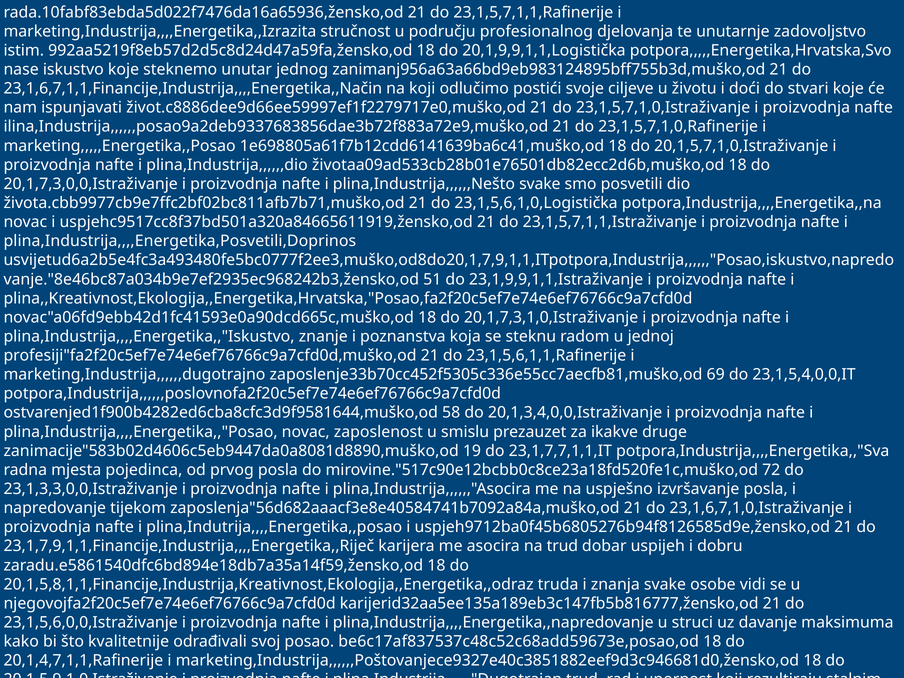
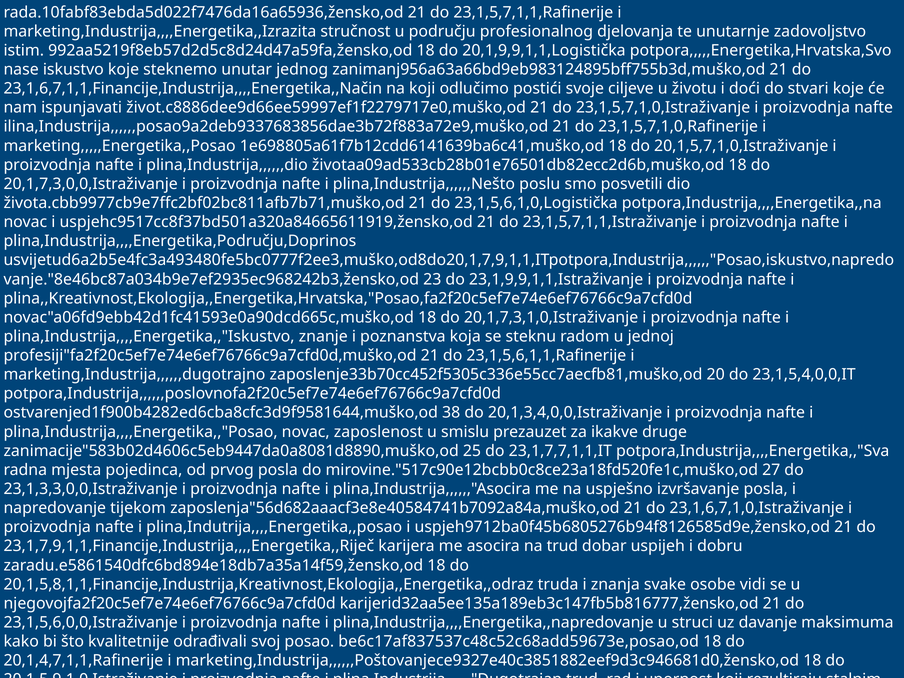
plina,Industrija,,,,,,Nešto svake: svake -> poslu (540, 184)
plina,Industrija,,,,Energetika,Posvetili,Doprinos: plina,Industrija,,,,Energetika,Posvetili,Doprinos -> plina,Industrija,,,,Energetika,Području,Doprinos (180, 241)
51: 51 -> 23 (432, 279)
69: 69 -> 20 (716, 375)
58: 58 -> 38 (451, 413)
19: 19 -> 25 (472, 451)
72: 72 -> 27 (771, 470)
